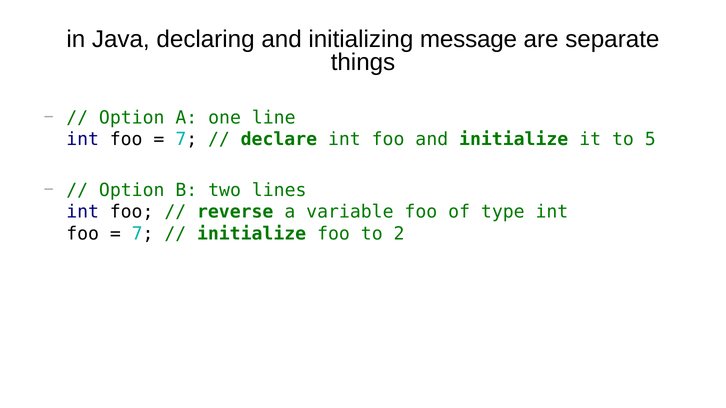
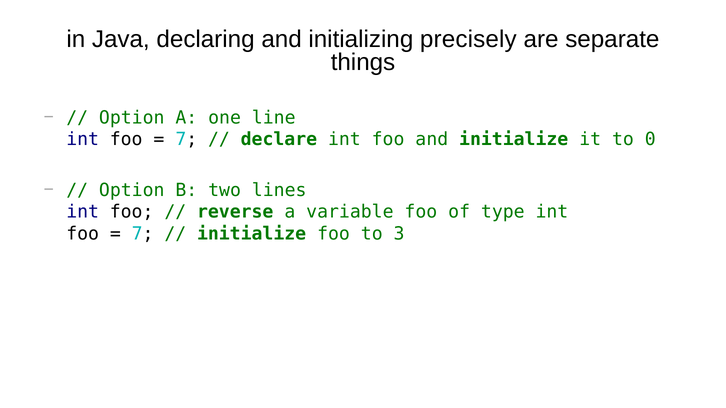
message: message -> precisely (468, 39)
5: 5 -> 0 (650, 139)
2: 2 -> 3 (399, 234)
